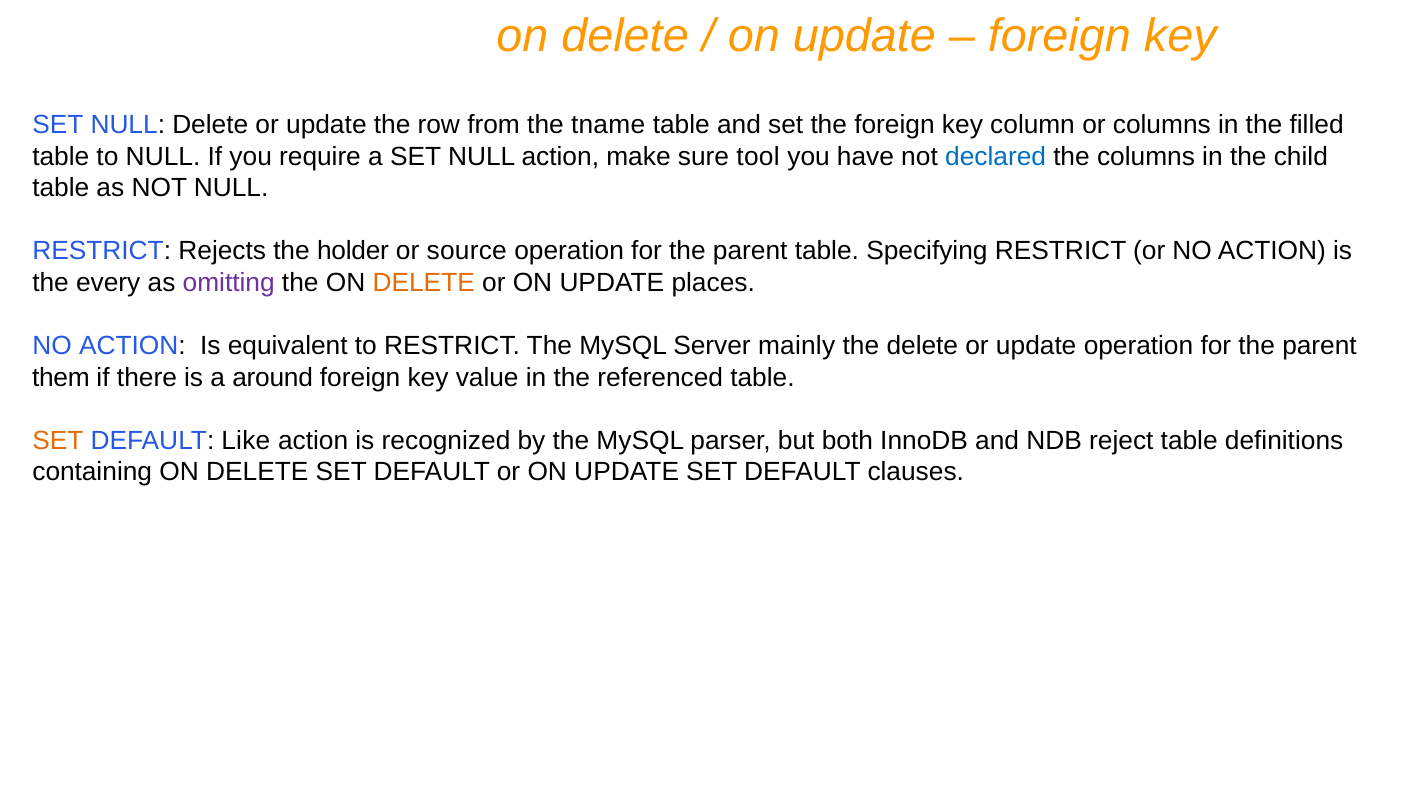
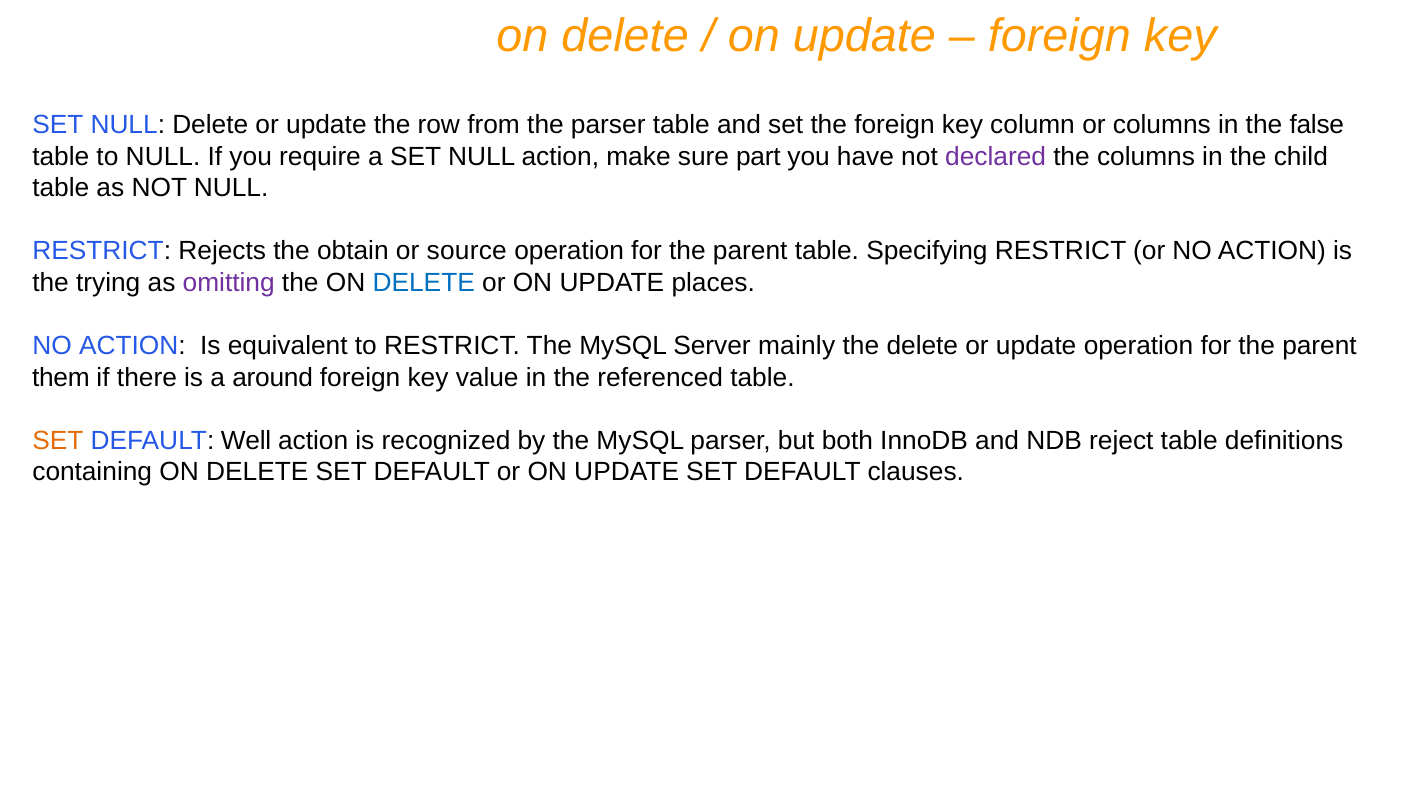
the tname: tname -> parser (608, 125)
filled: filled -> false (1317, 125)
tool: tool -> part (758, 156)
declared colour: blue -> purple (996, 156)
holder: holder -> obtain (353, 251)
every: every -> trying (108, 283)
DELETE colour: orange -> blue (424, 283)
Like: Like -> Well (246, 441)
